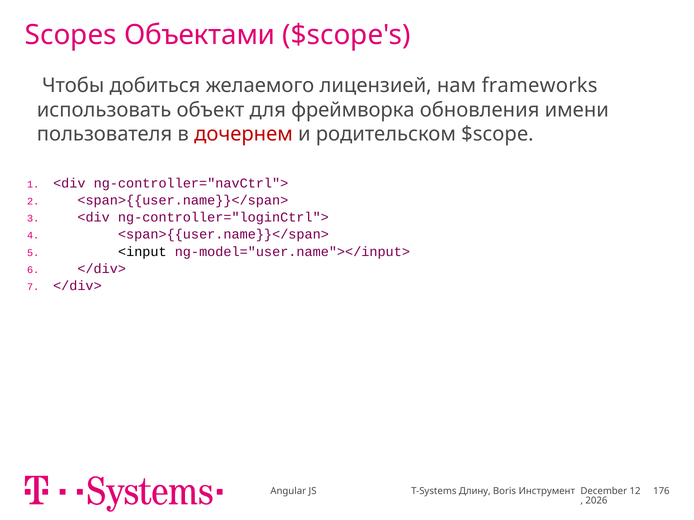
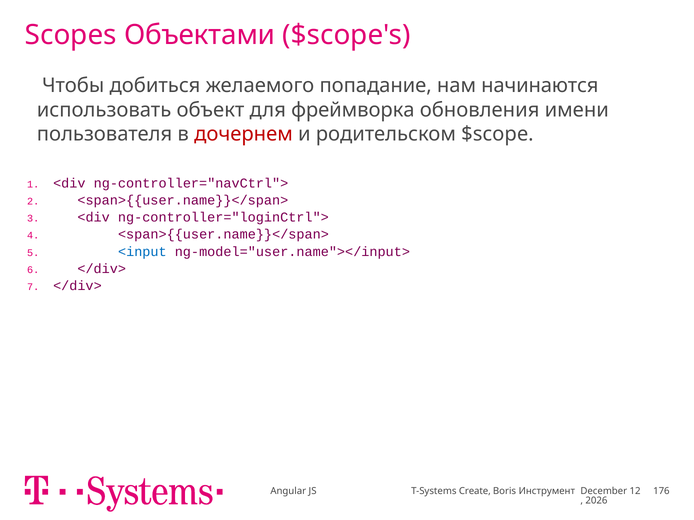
лицензией: лицензией -> попадание (376, 86)
frameworks: frameworks -> начинаются (540, 86)
<input colour: black -> blue (142, 252)
Длину: Длину -> Create (475, 491)
